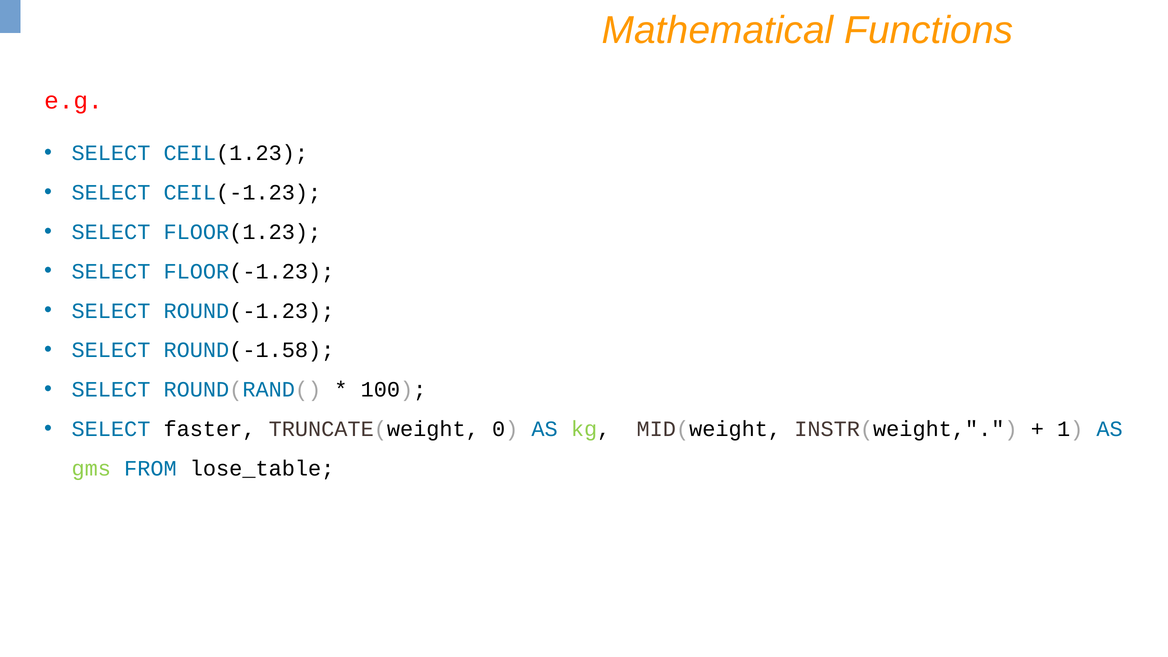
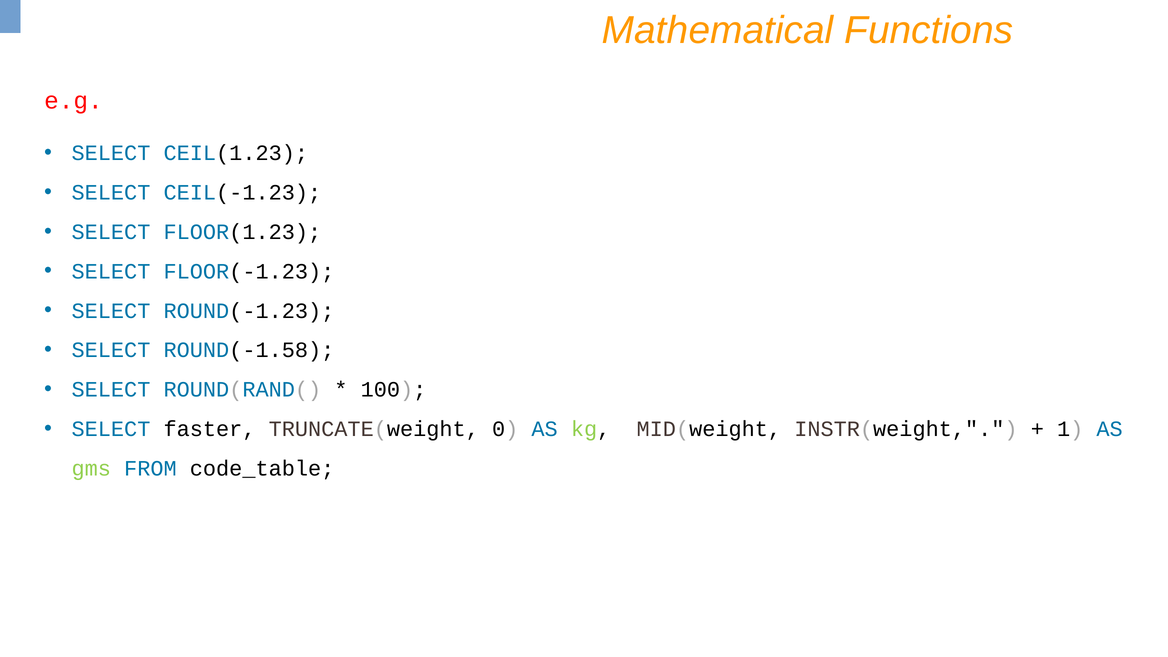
lose_table: lose_table -> code_table (262, 468)
